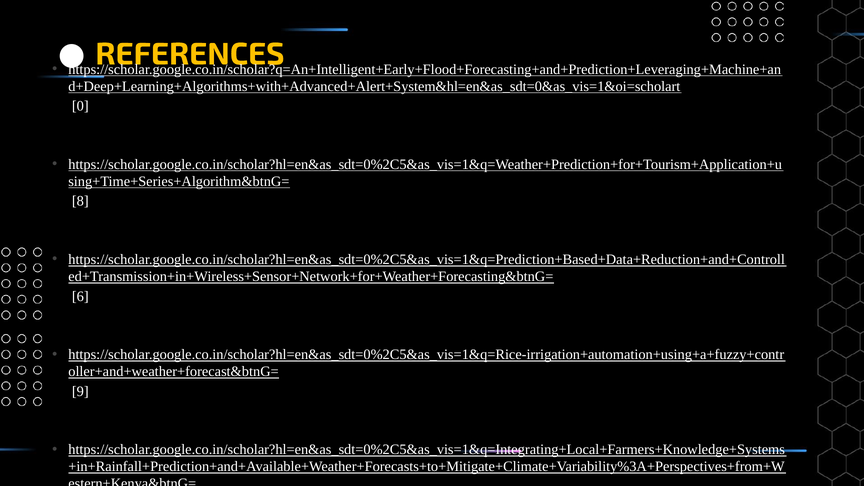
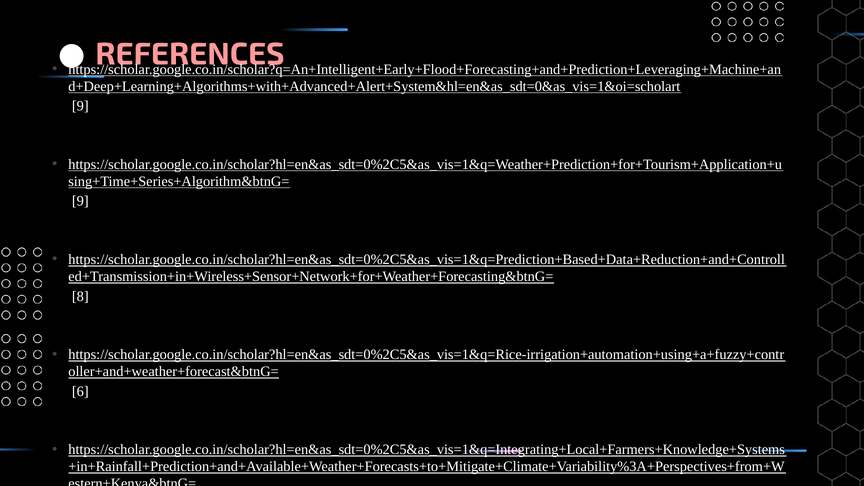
REFERENCES colour: yellow -> pink (190, 54)
0: 0 -> 9 (80, 106)
8: 8 -> 9 (80, 201)
6: 6 -> 8 (80, 296)
9: 9 -> 6 (80, 391)
